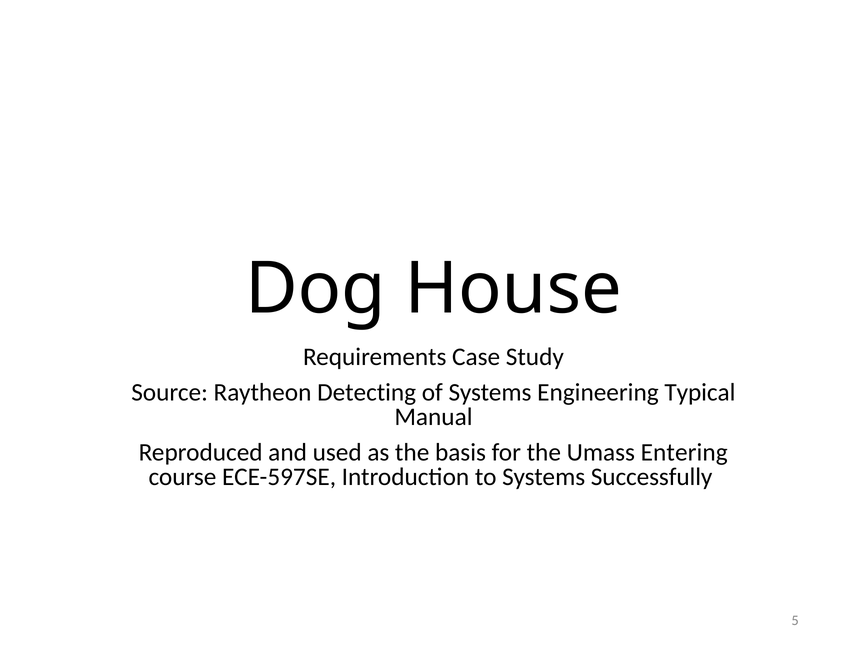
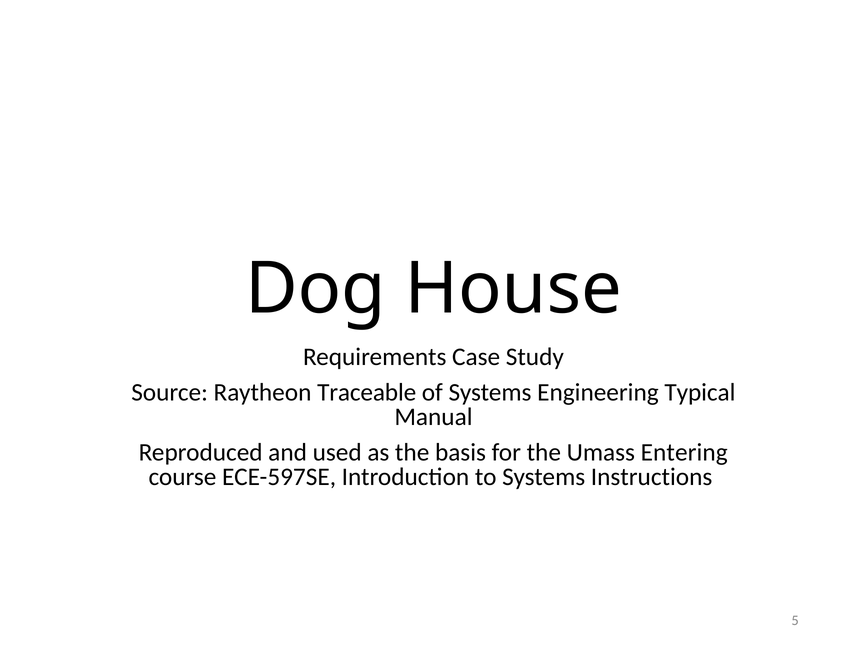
Detecting: Detecting -> Traceable (367, 393)
Successfully: Successfully -> Instructions (652, 477)
